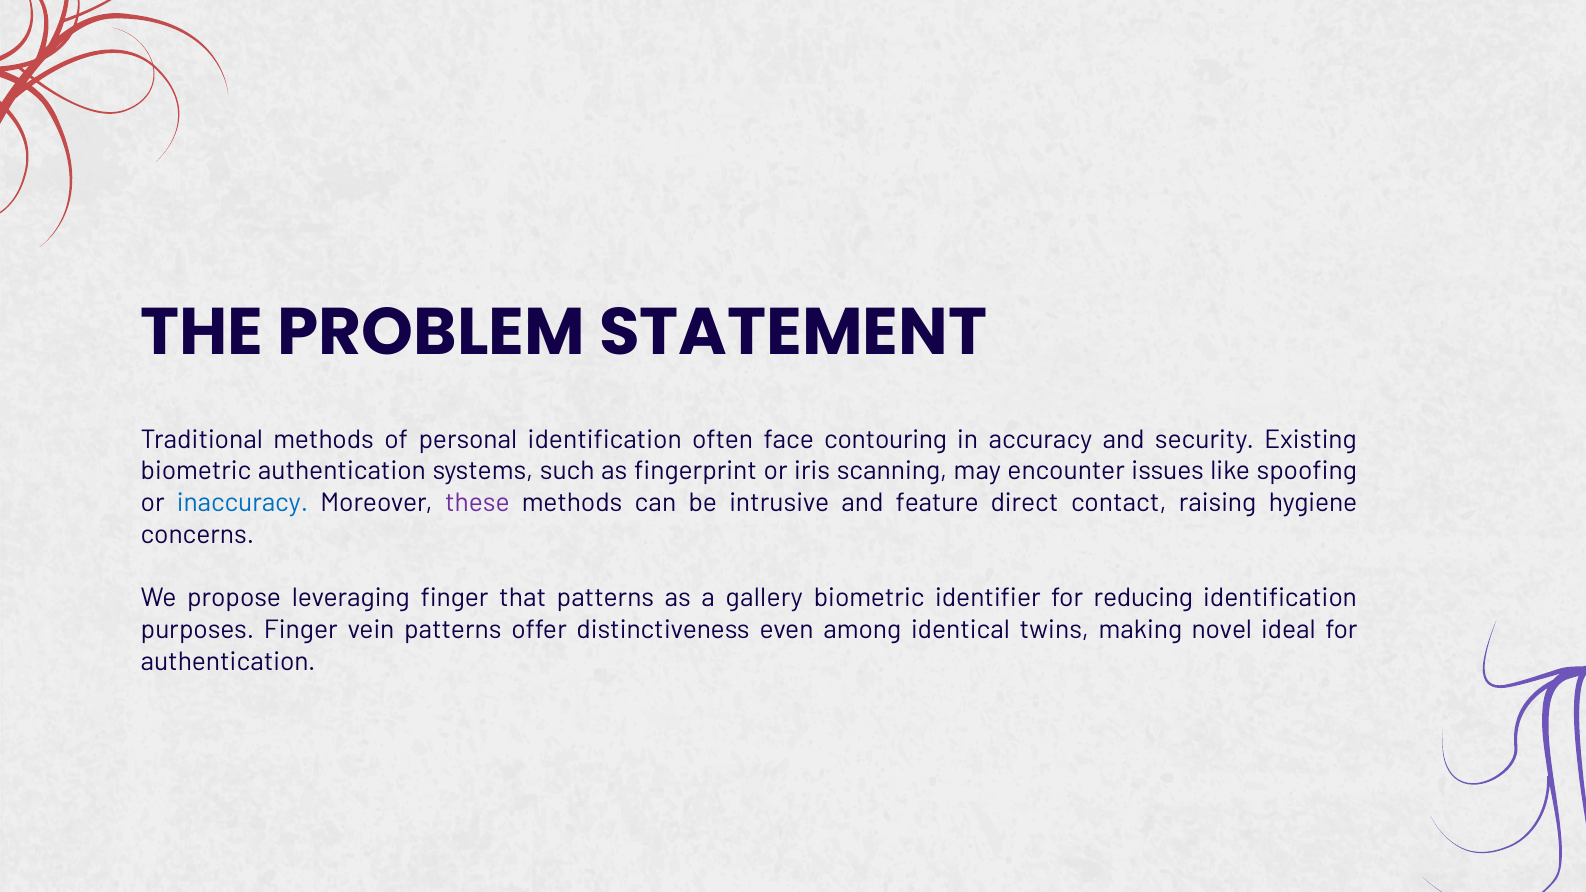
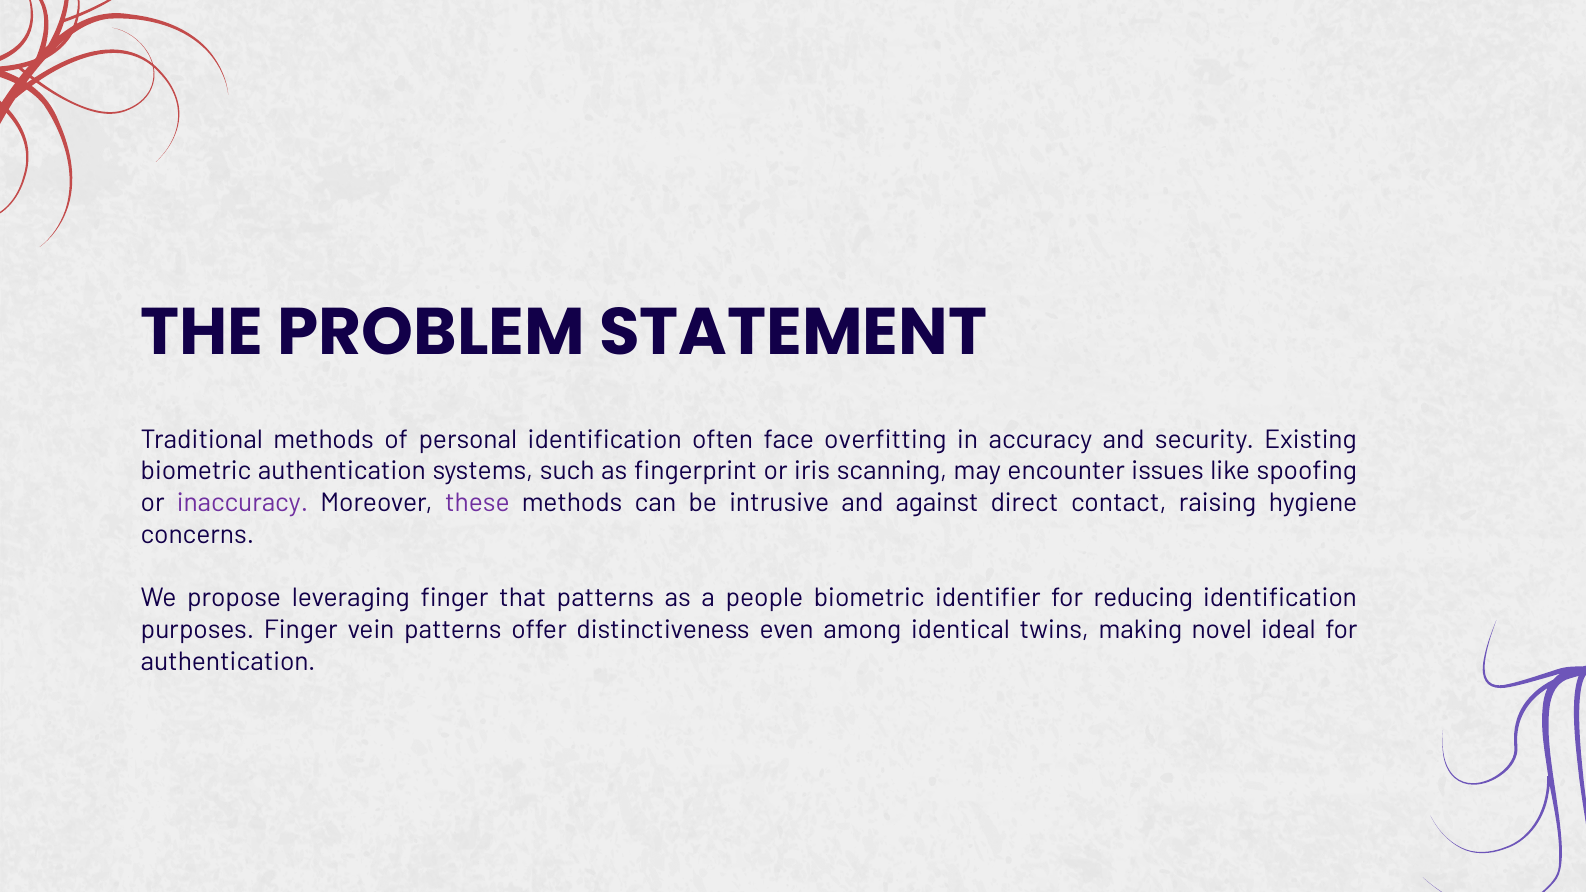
contouring: contouring -> overfitting (885, 440)
inaccuracy colour: blue -> purple (243, 503)
feature: feature -> against (937, 503)
gallery: gallery -> people (764, 598)
